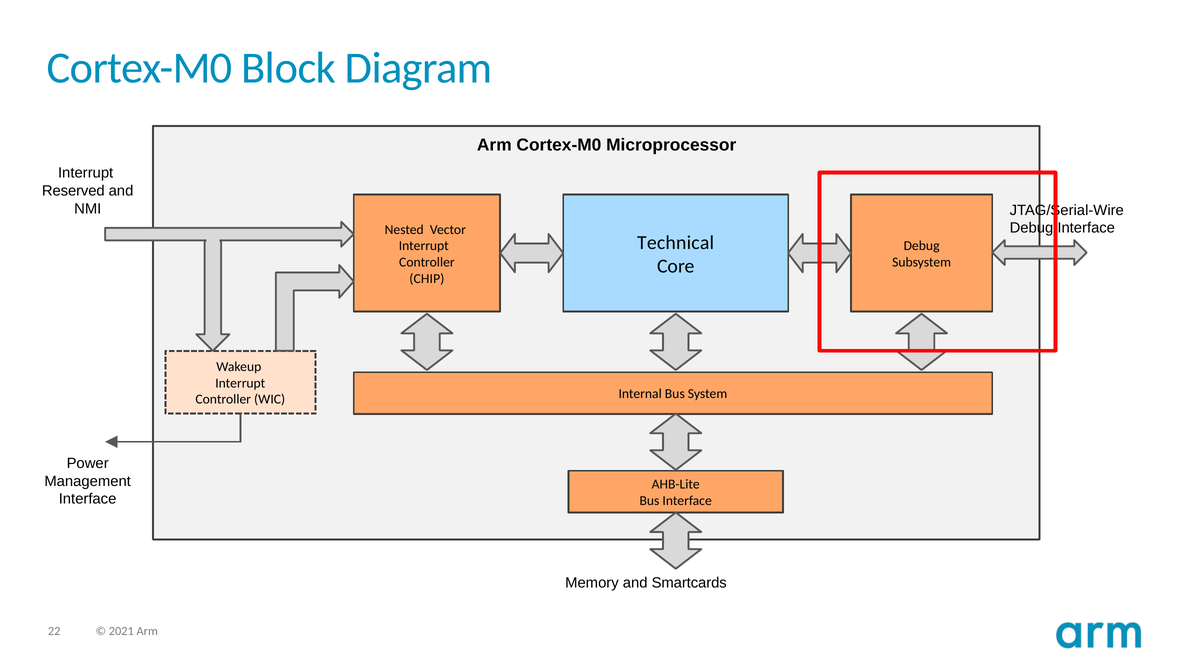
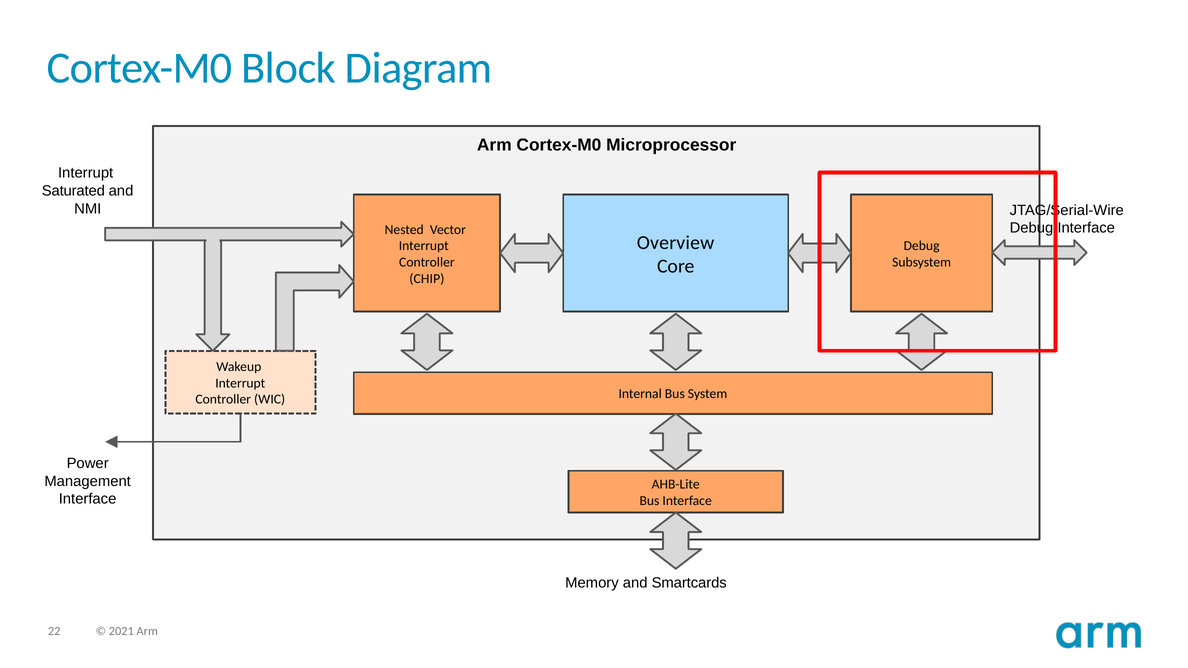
Reserved: Reserved -> Saturated (73, 191)
Technical: Technical -> Overview (676, 243)
